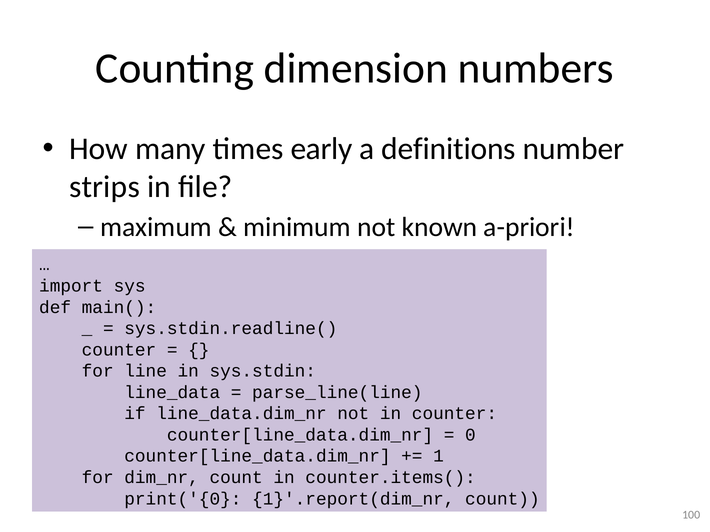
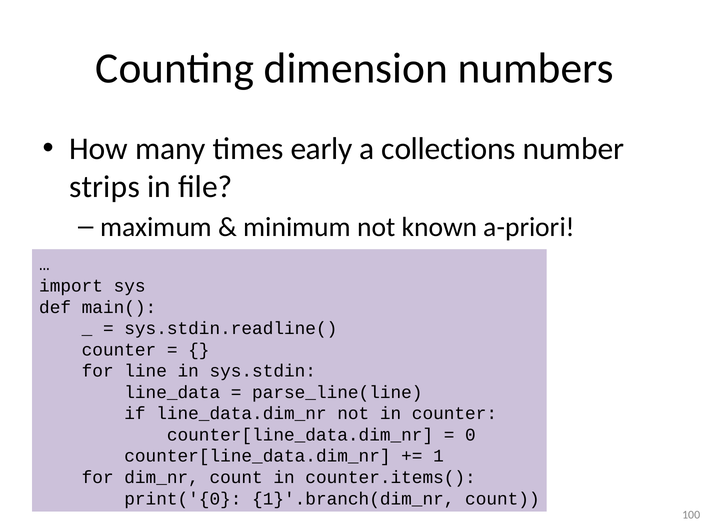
definitions: definitions -> collections (449, 149)
1}'.report(dim_nr: 1}'.report(dim_nr -> 1}'.branch(dim_nr (353, 499)
